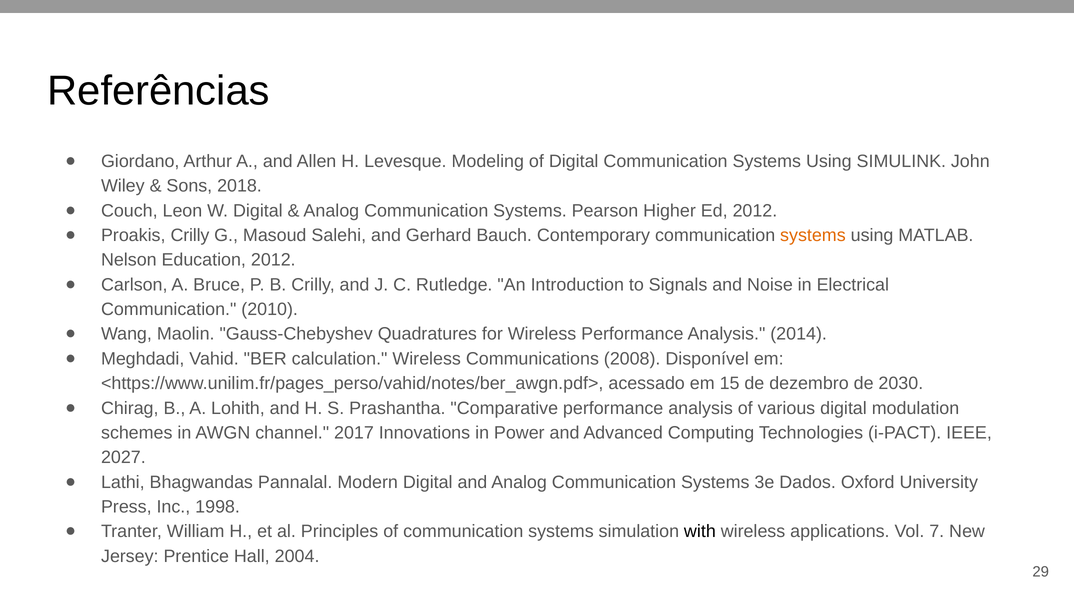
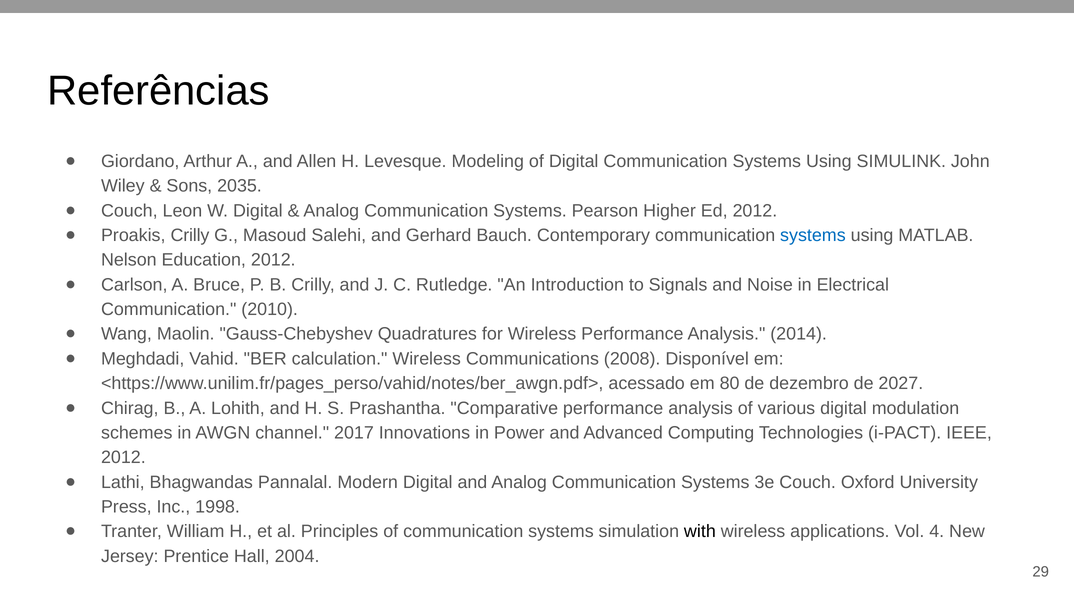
2018: 2018 -> 2035 (240, 186)
systems colour: orange -> blue (813, 235)
15: 15 -> 80 (730, 384)
2030: 2030 -> 2027 (901, 384)
2027: 2027 -> 2012 (123, 458)
3e Dados: Dados -> Couch (808, 482)
7: 7 -> 4 (937, 532)
